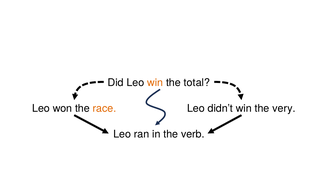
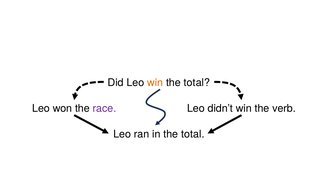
race colour: orange -> purple (104, 108)
very: very -> verb (284, 108)
in the verb: verb -> total (193, 134)
